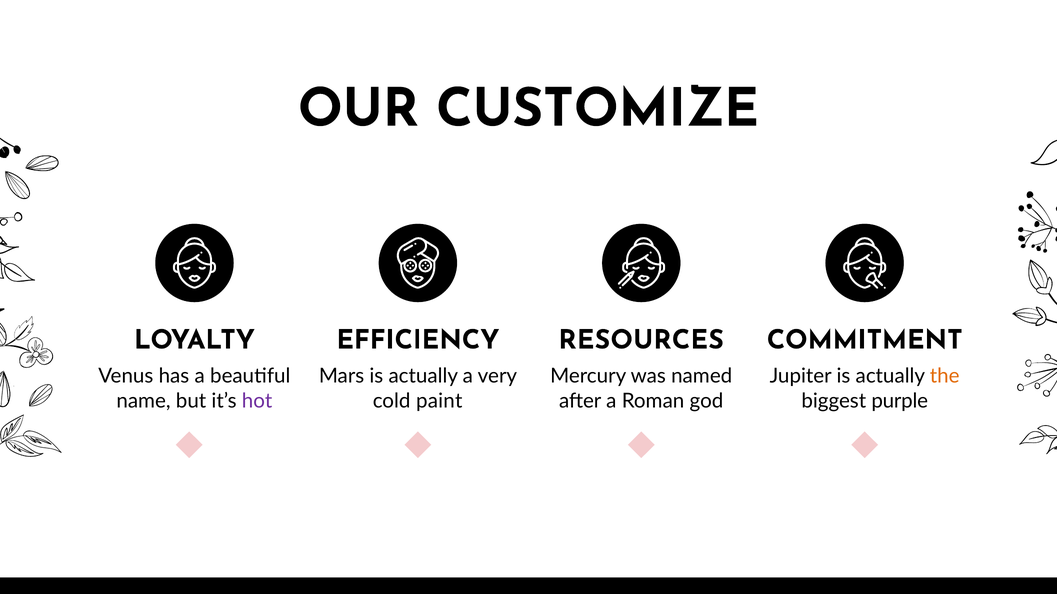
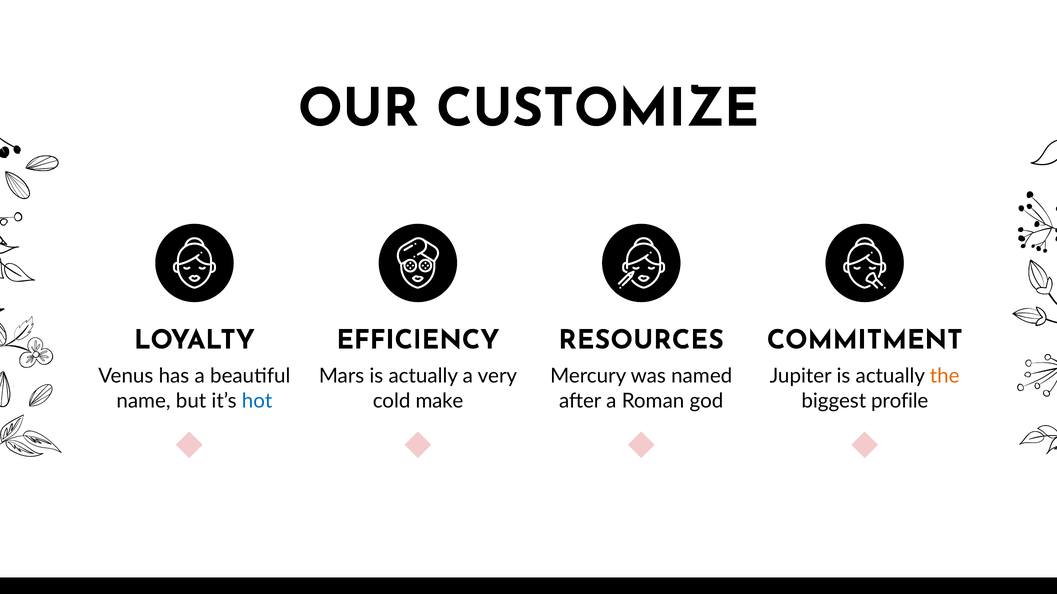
hot colour: purple -> blue (257, 401)
paint: paint -> make (439, 401)
purple: purple -> profile (900, 401)
